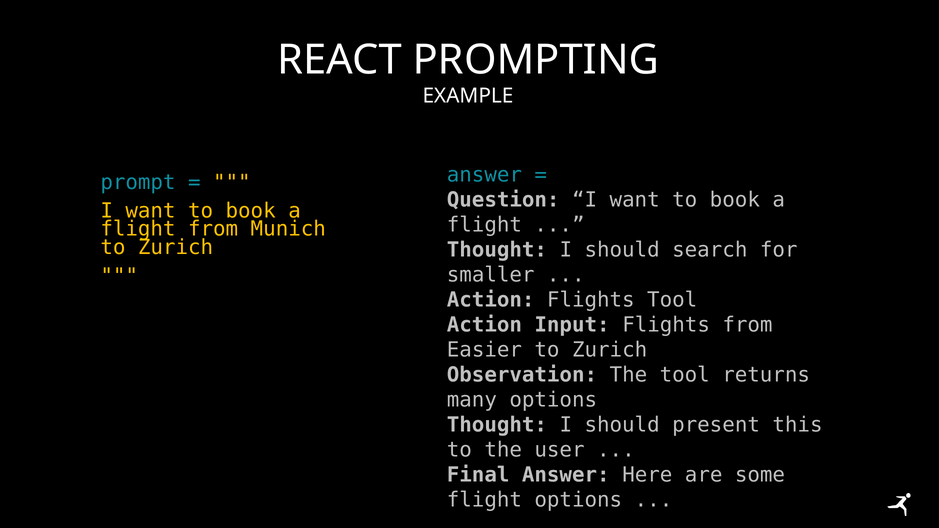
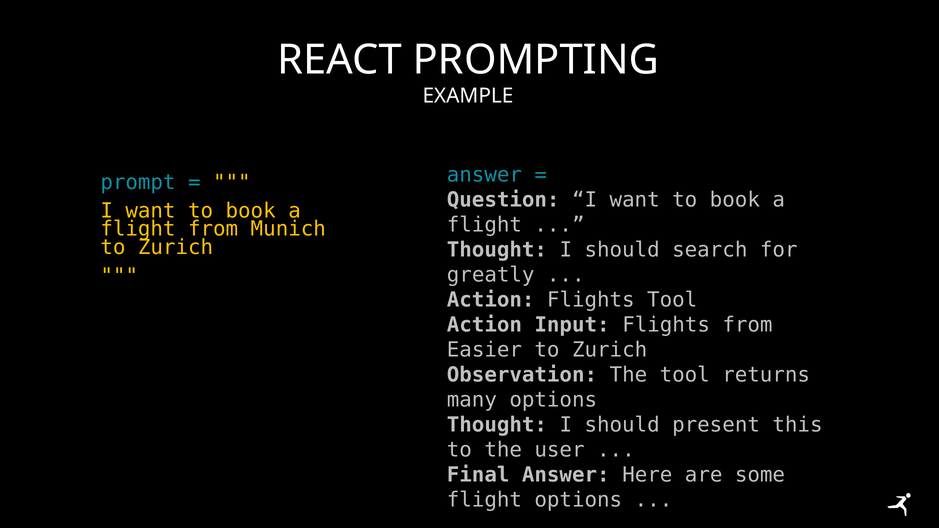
smaller: smaller -> greatly (491, 275)
